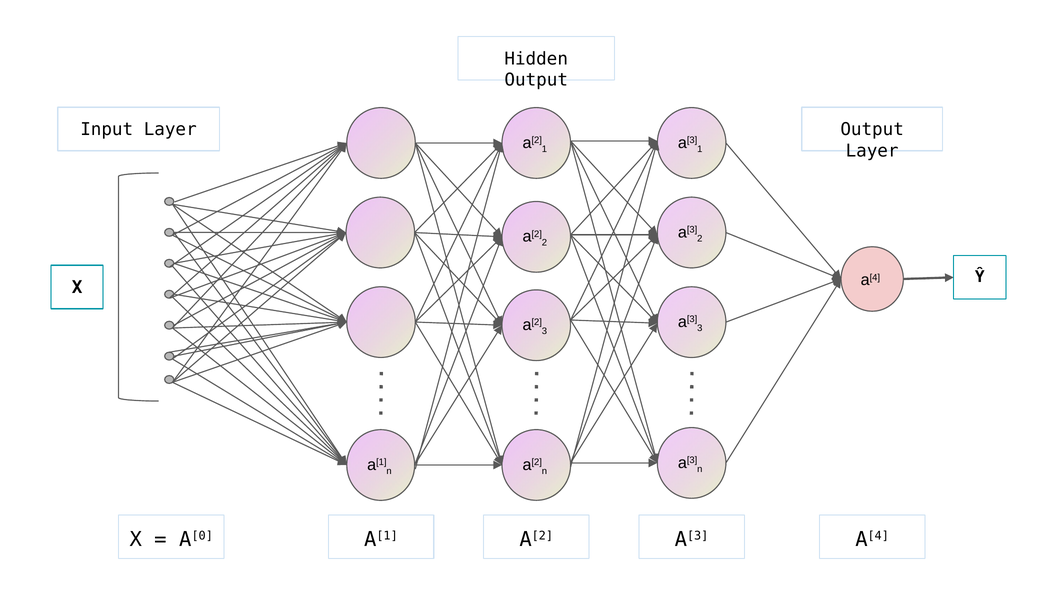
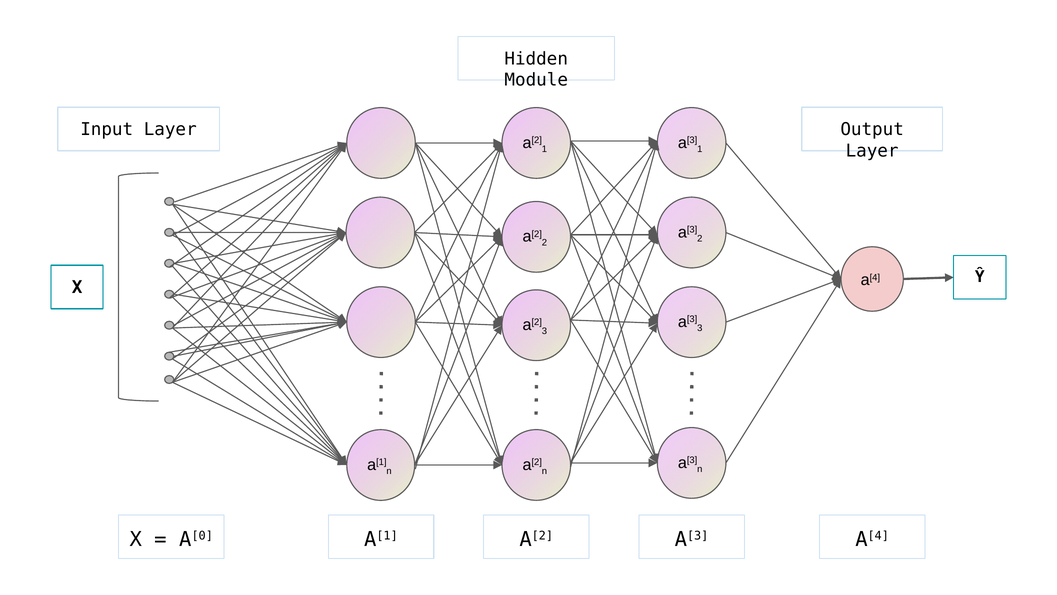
Output: Output -> Module (536, 80)
